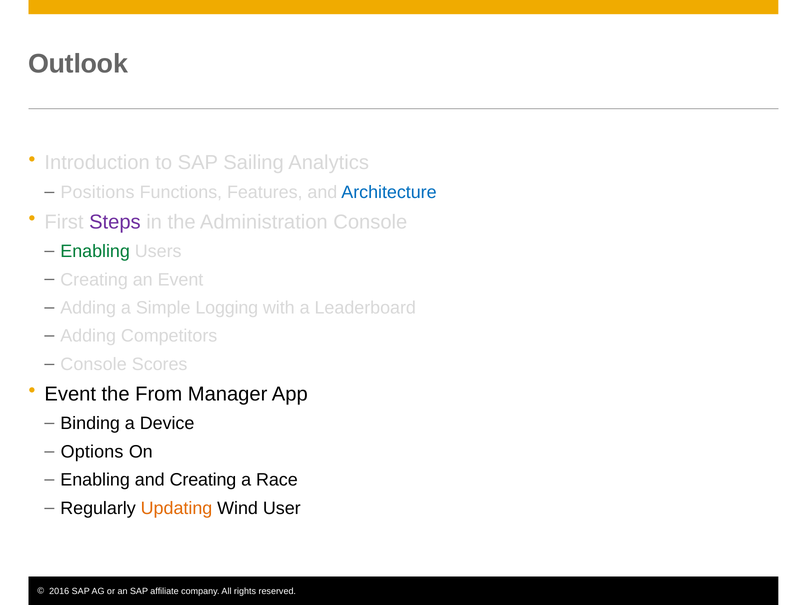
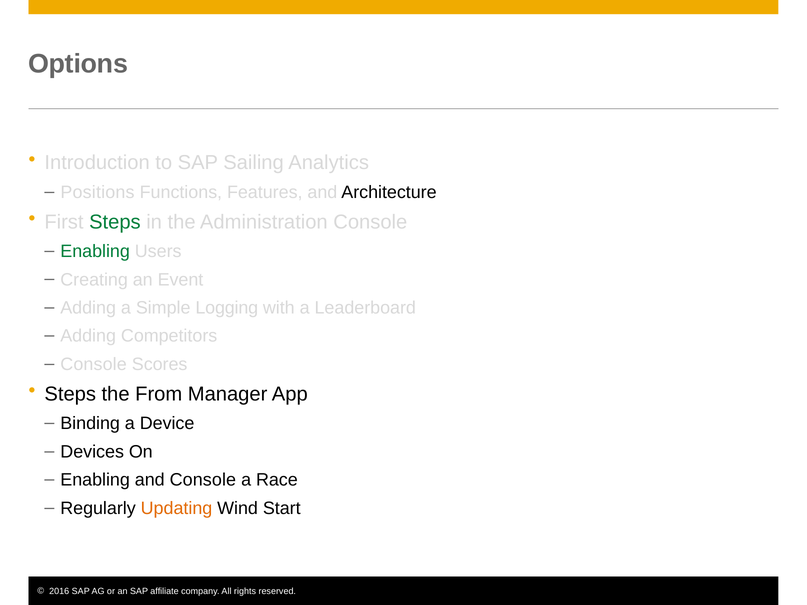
Outlook: Outlook -> Options (78, 64)
Architecture colour: blue -> black (389, 192)
Steps colour: purple -> green (115, 222)
Event: Event -> Steps (70, 394)
Options: Options -> Devices (92, 452)
and Creating: Creating -> Console (203, 480)
User: User -> Start (282, 508)
